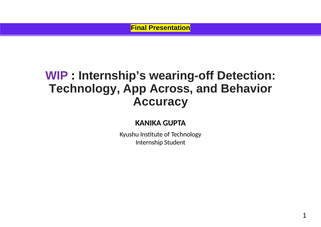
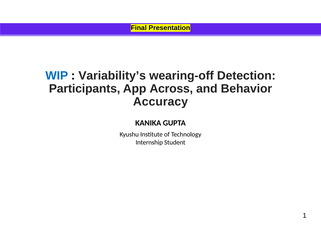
WIP colour: purple -> blue (57, 76)
Internship’s: Internship’s -> Variability’s (112, 76)
Technology: Technology -> Participants (85, 89)
